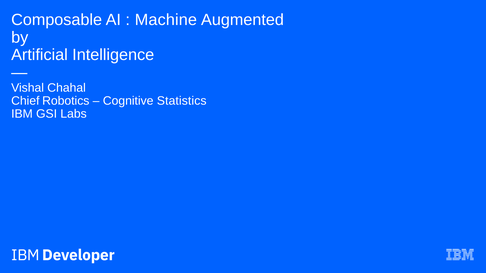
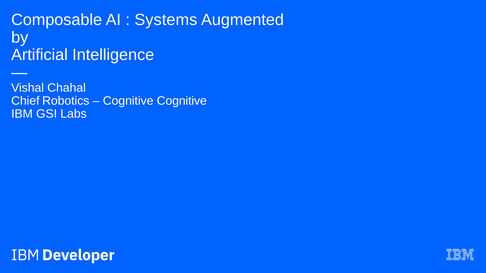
Machine: Machine -> Systems (166, 20)
Cognitive Statistics: Statistics -> Cognitive (182, 101)
